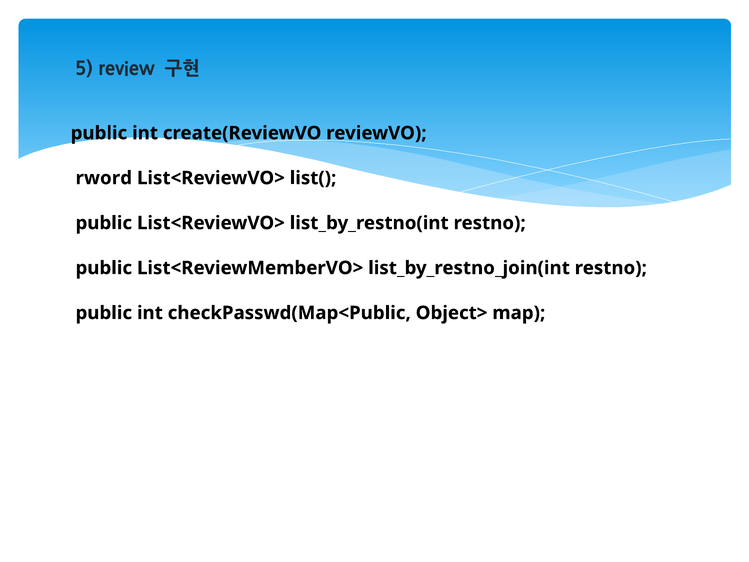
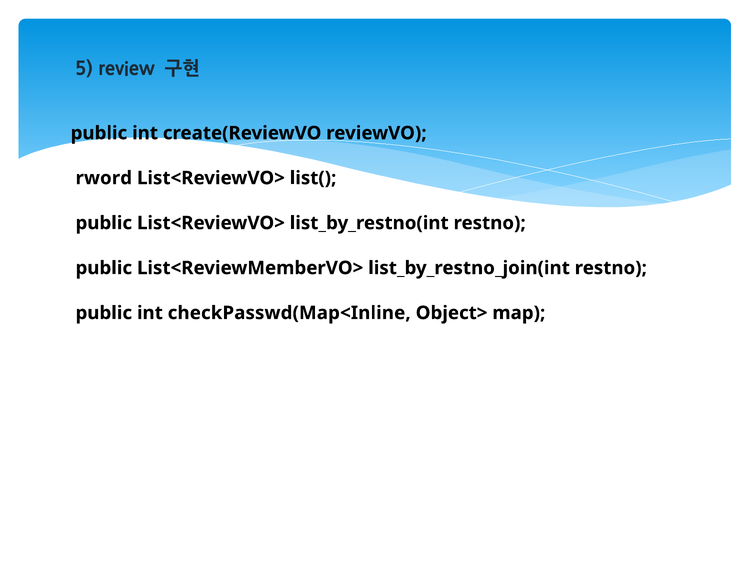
checkPasswd(Map<Public: checkPasswd(Map<Public -> checkPasswd(Map<Inline (289, 313)
